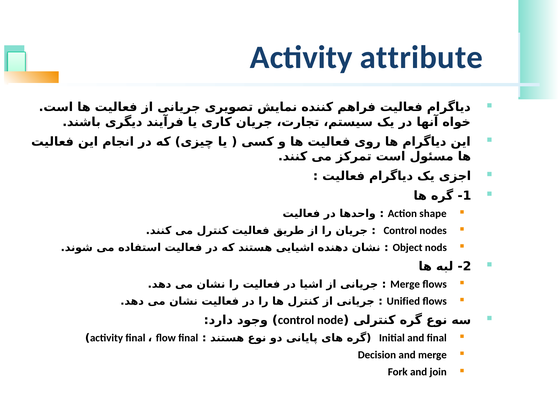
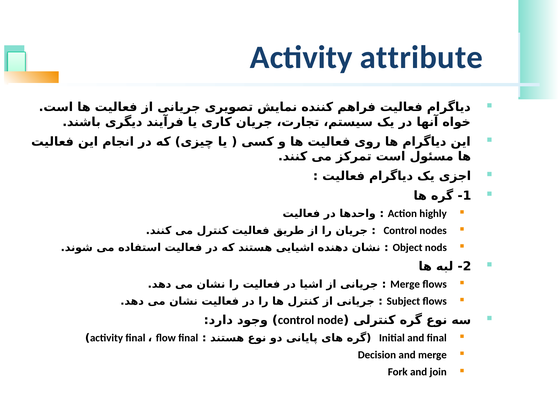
shape: shape -> highly (433, 214)
Unified: Unified -> Subject (403, 301)
